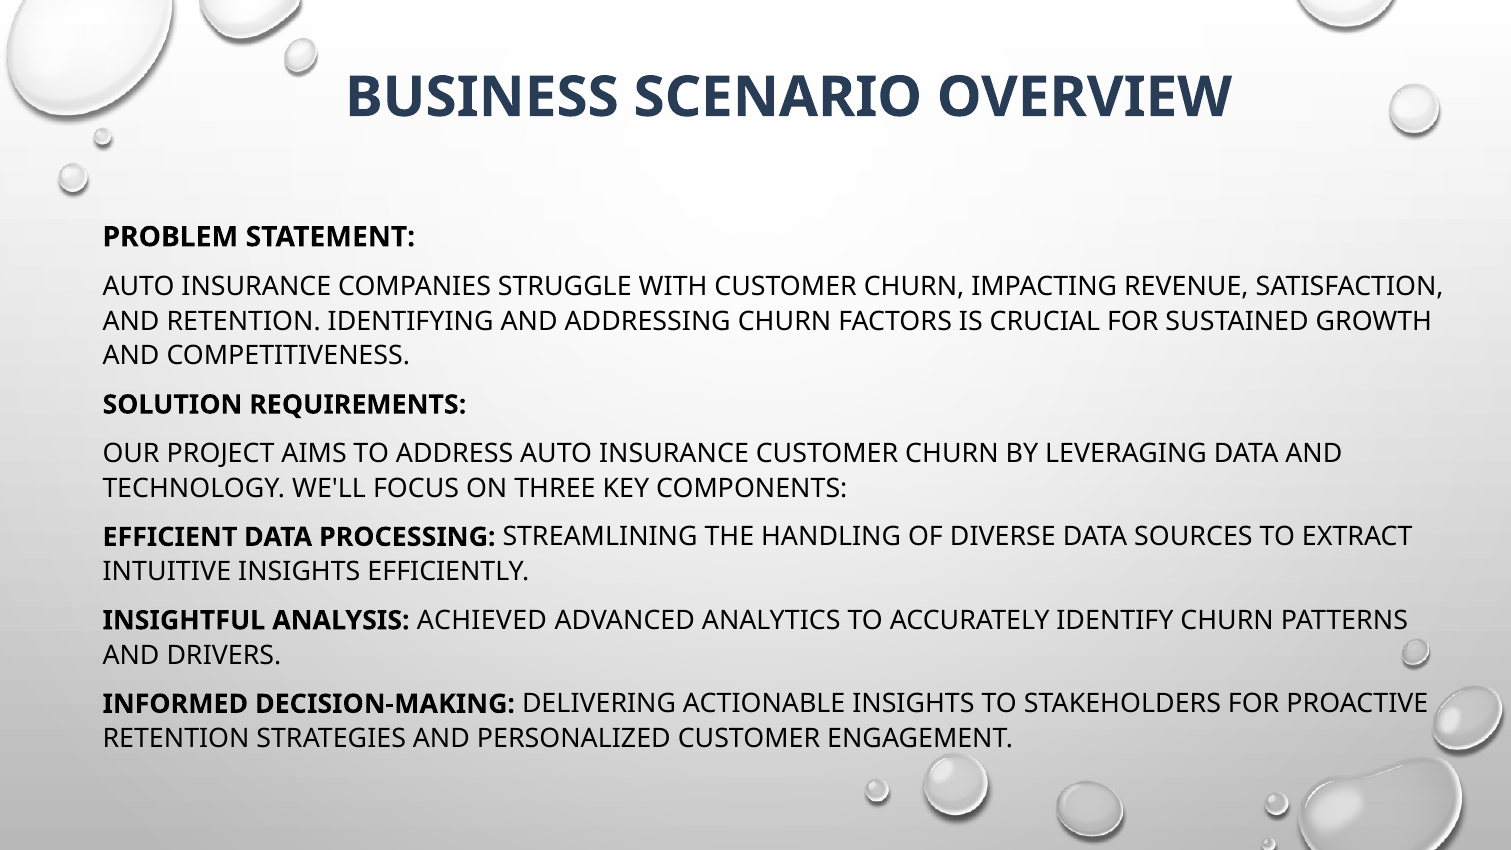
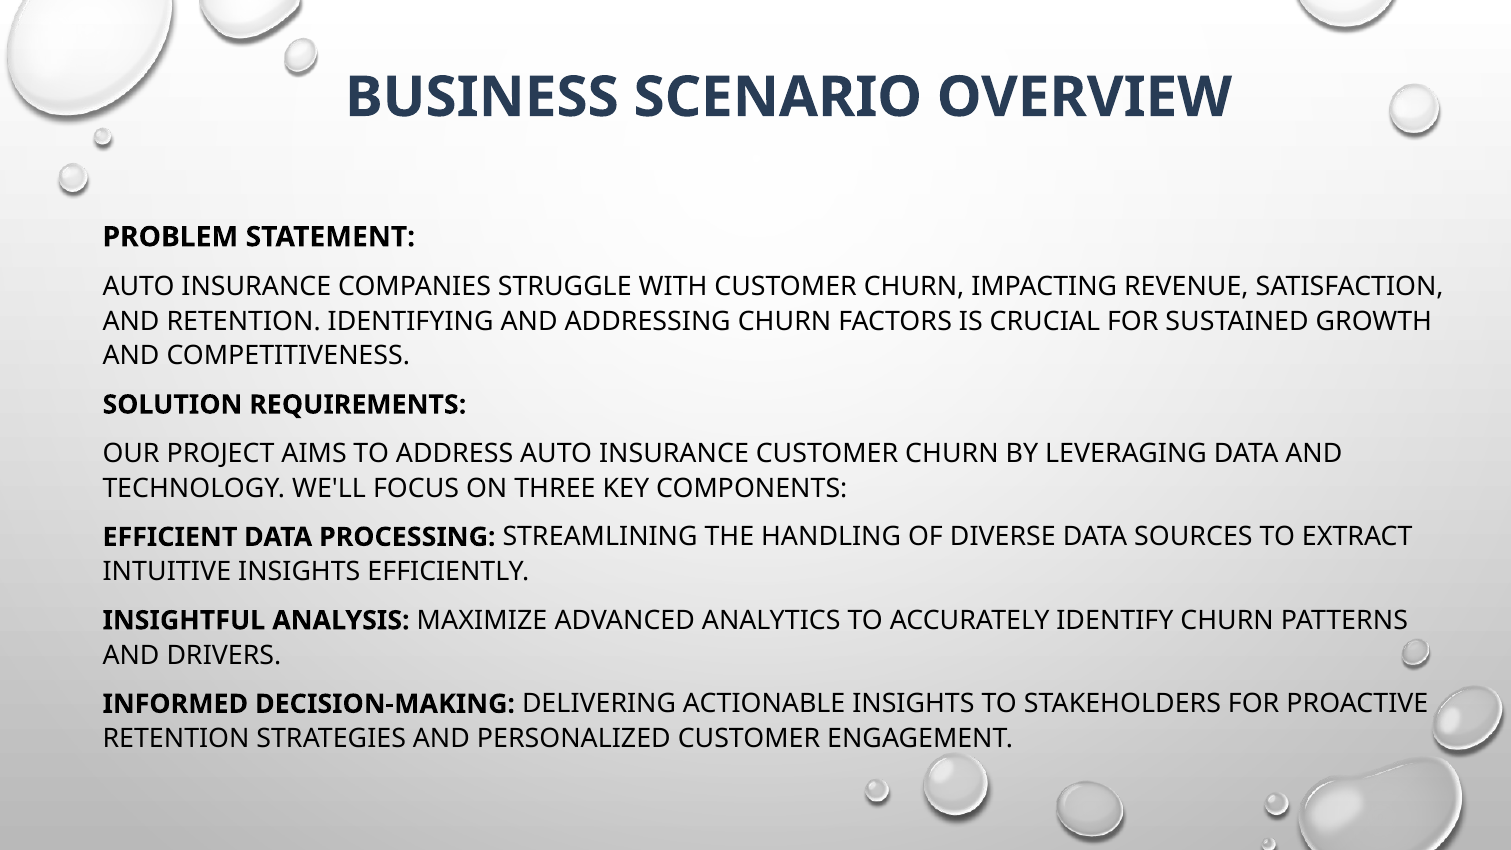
ACHIEVED: ACHIEVED -> MAXIMIZE (482, 620)
